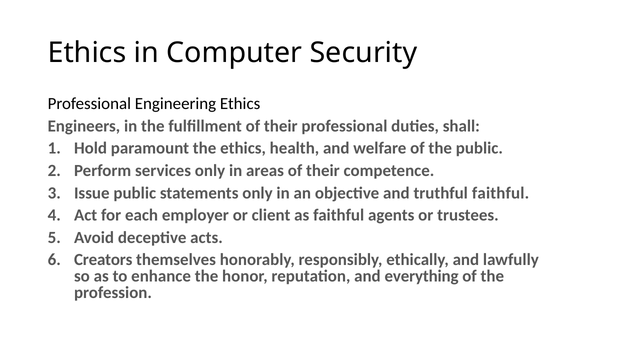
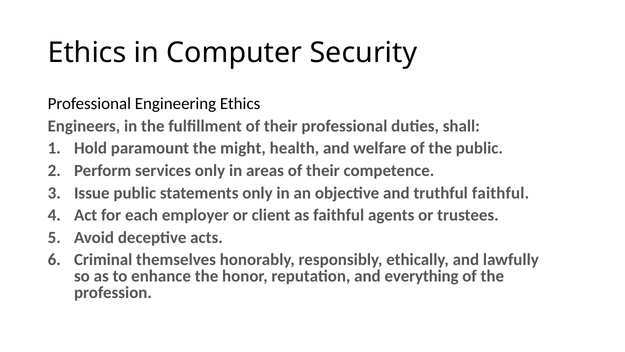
the ethics: ethics -> might (243, 148)
Creators: Creators -> Criminal (103, 260)
